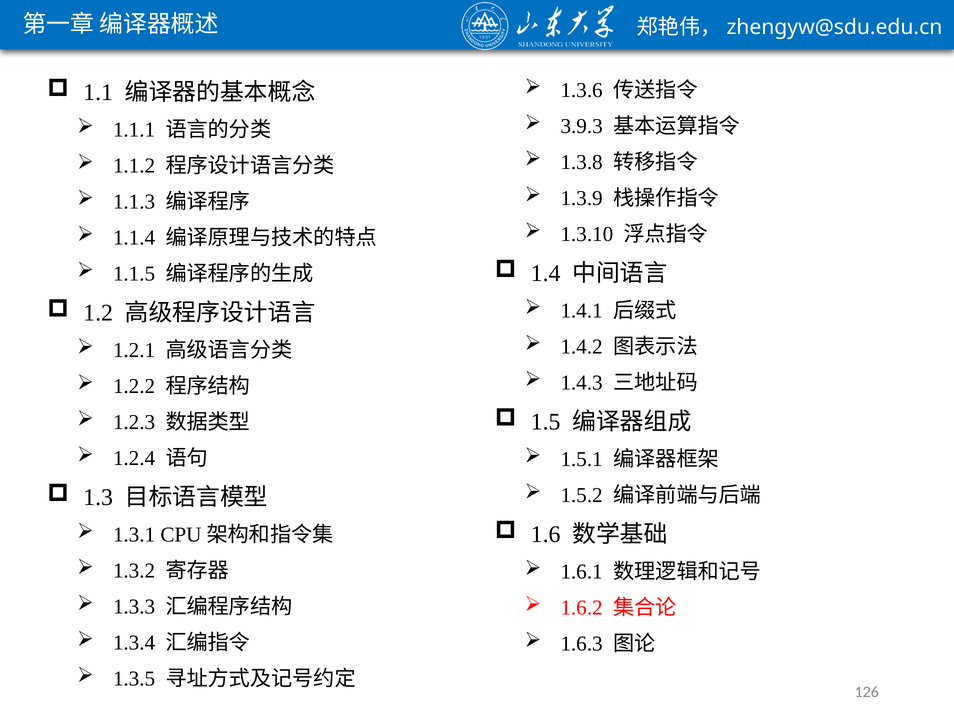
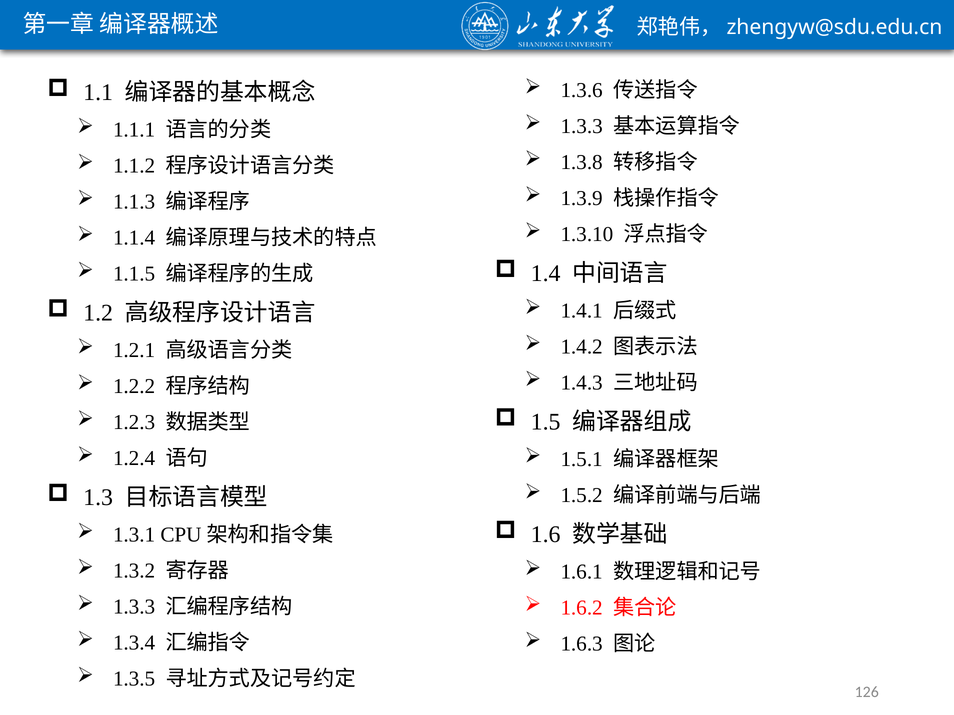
3.9.3: 3.9.3 -> 1.3.3 (582, 126)
